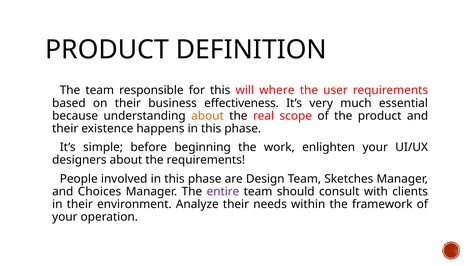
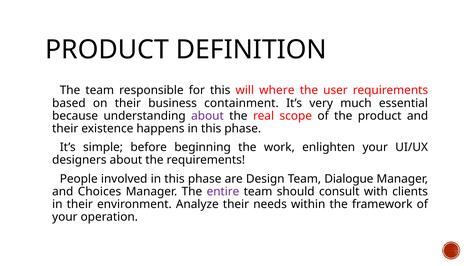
effectiveness: effectiveness -> containment (241, 103)
about colour: orange -> purple (207, 116)
Sketches: Sketches -> Dialogue (349, 179)
